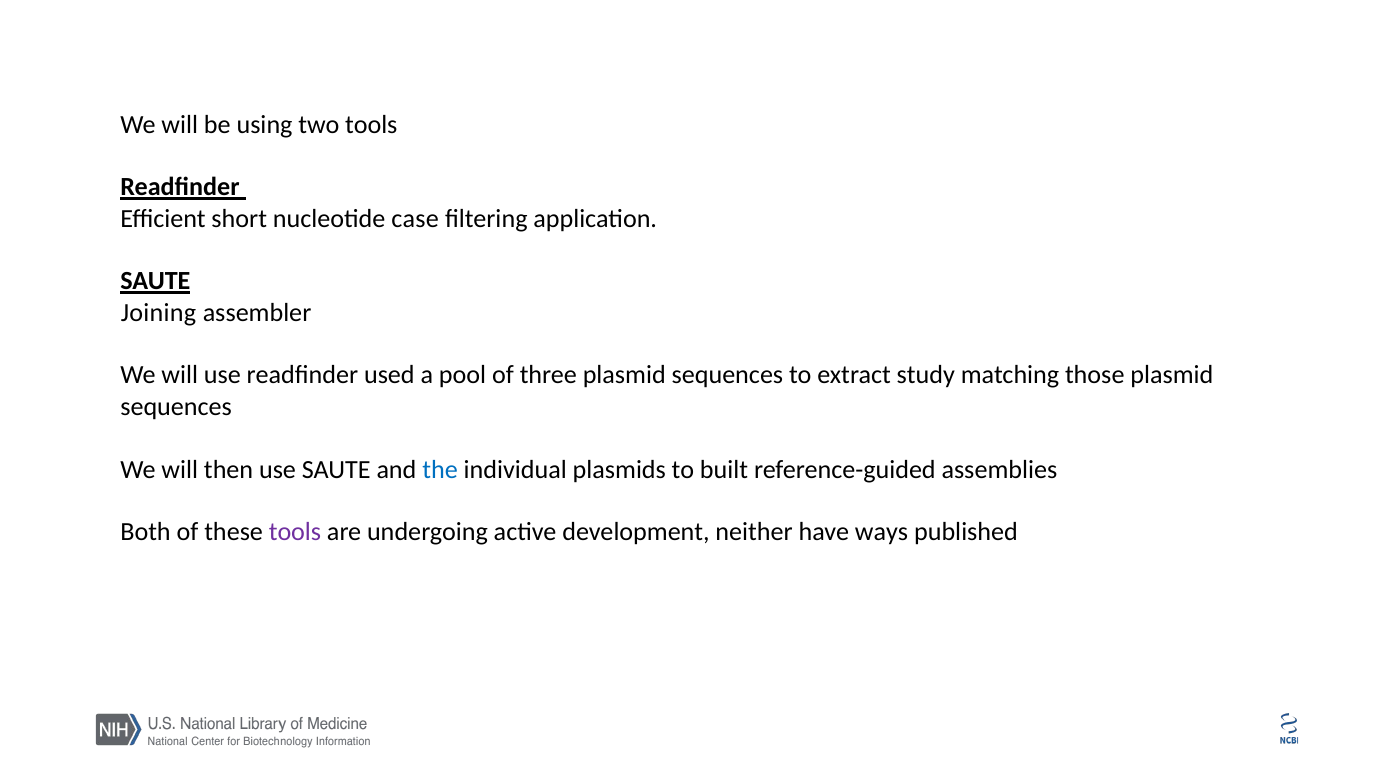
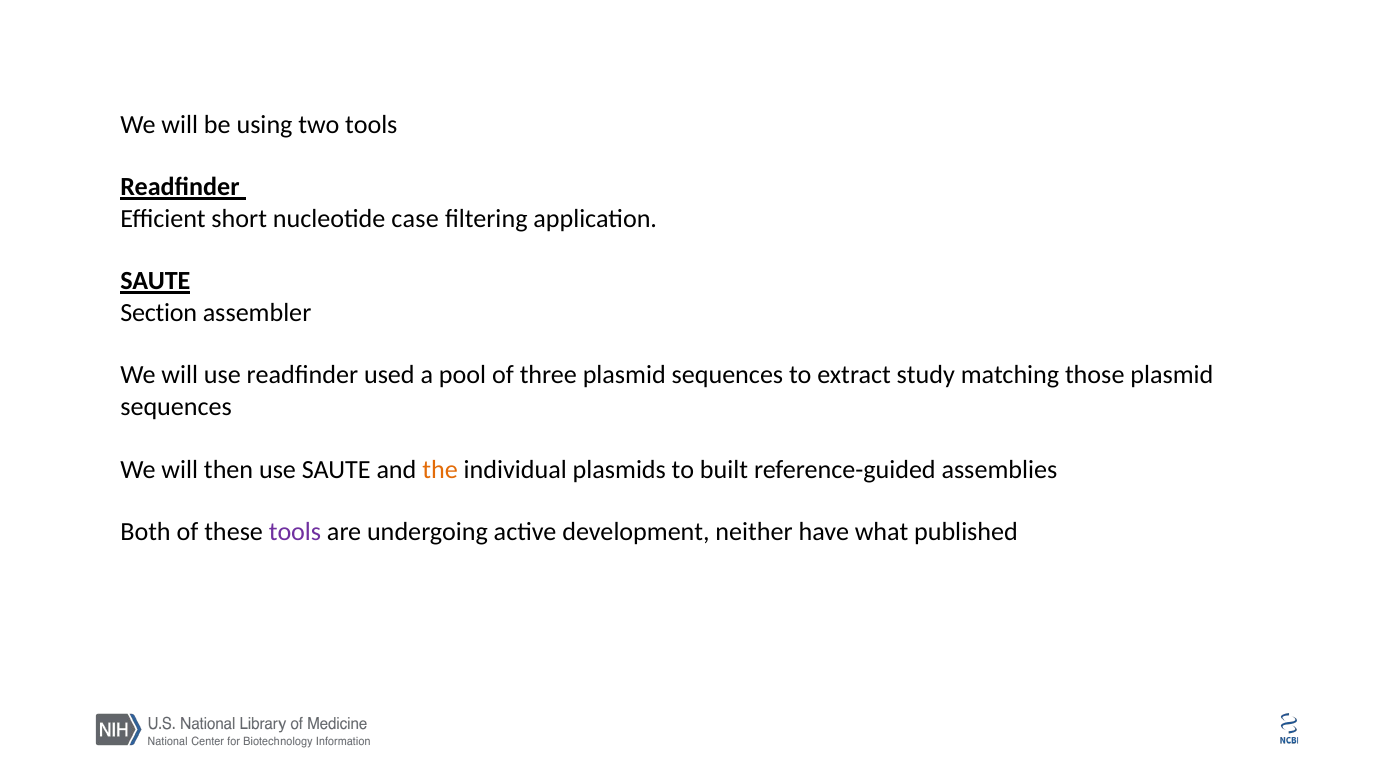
Joining: Joining -> Section (159, 313)
the colour: blue -> orange (440, 469)
ways: ways -> what (882, 532)
